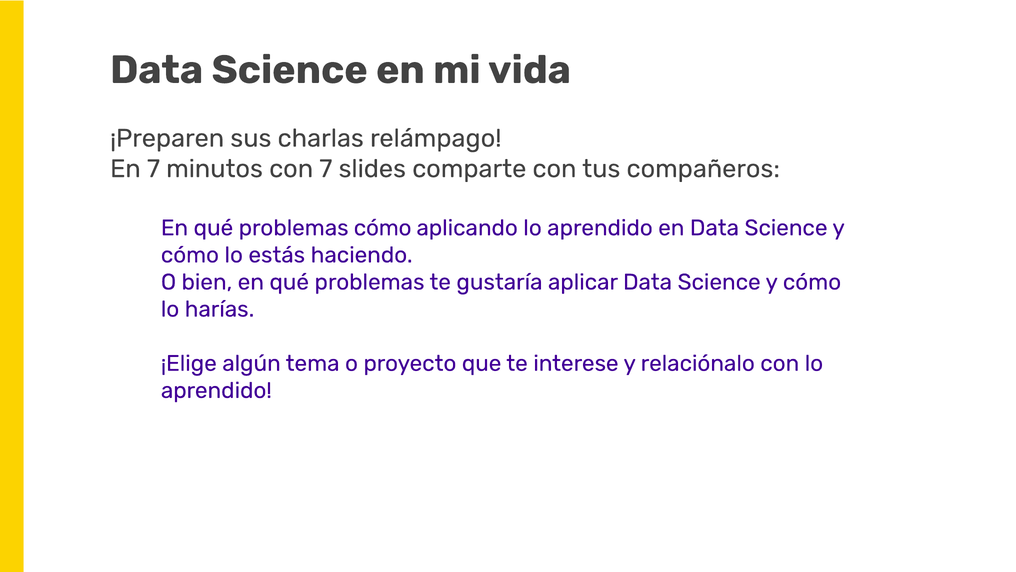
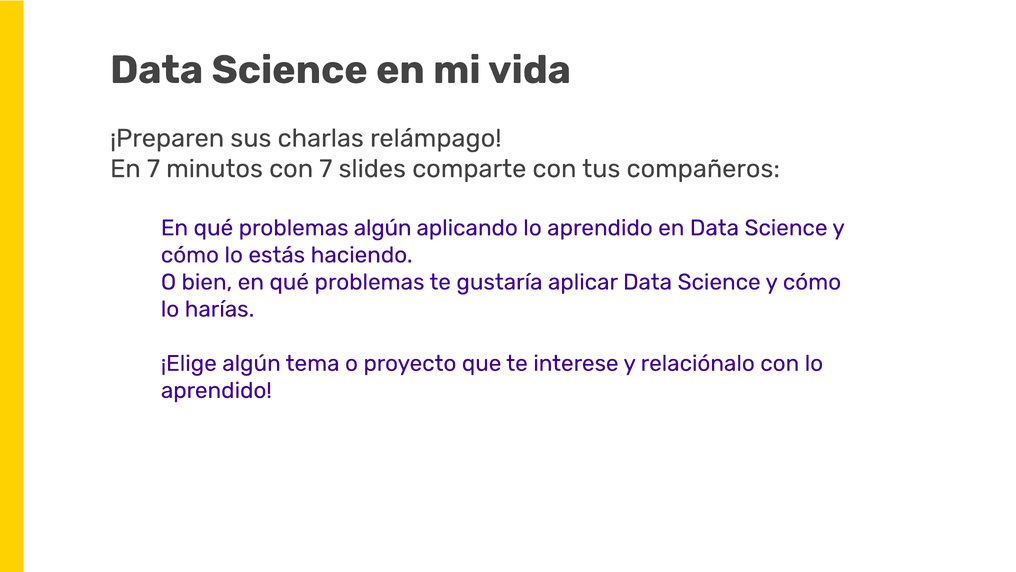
problemas cómo: cómo -> algún (383, 228)
